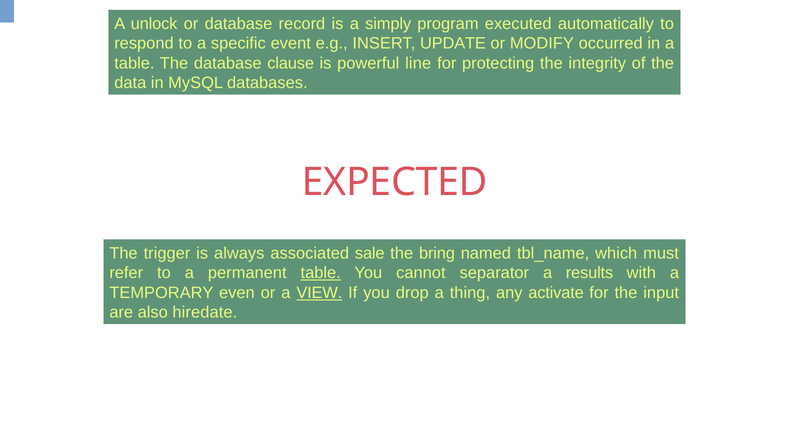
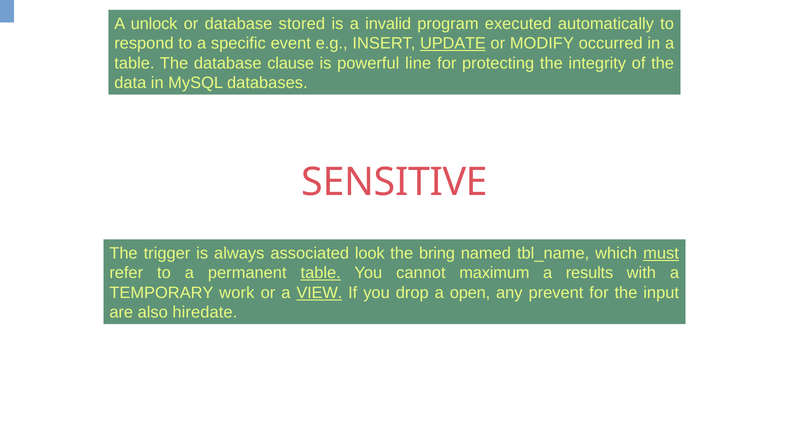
record: record -> stored (302, 24)
simply: simply -> invalid (388, 24)
UPDATE underline: none -> present (453, 43)
EXPECTED: EXPECTED -> SENSITIVE (395, 182)
sale: sale -> look (370, 253)
must underline: none -> present (661, 253)
separator: separator -> maximum (494, 273)
even: even -> work (237, 293)
thing: thing -> open (470, 293)
activate: activate -> prevent (556, 293)
